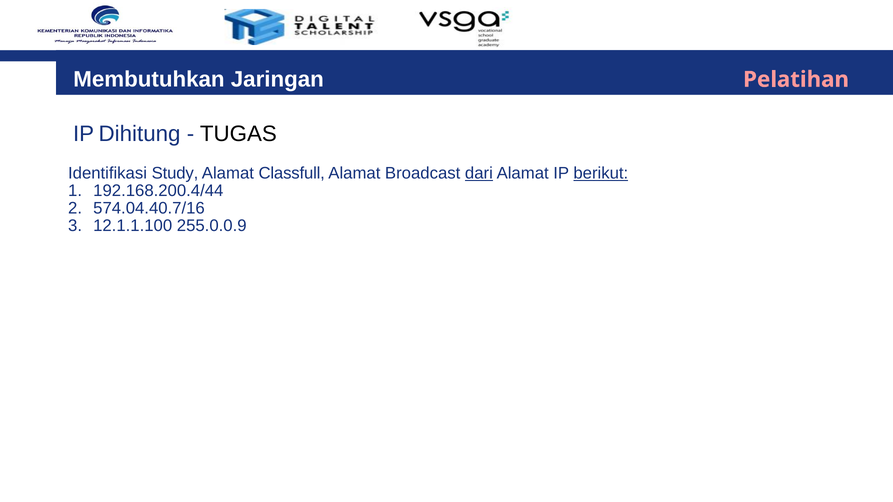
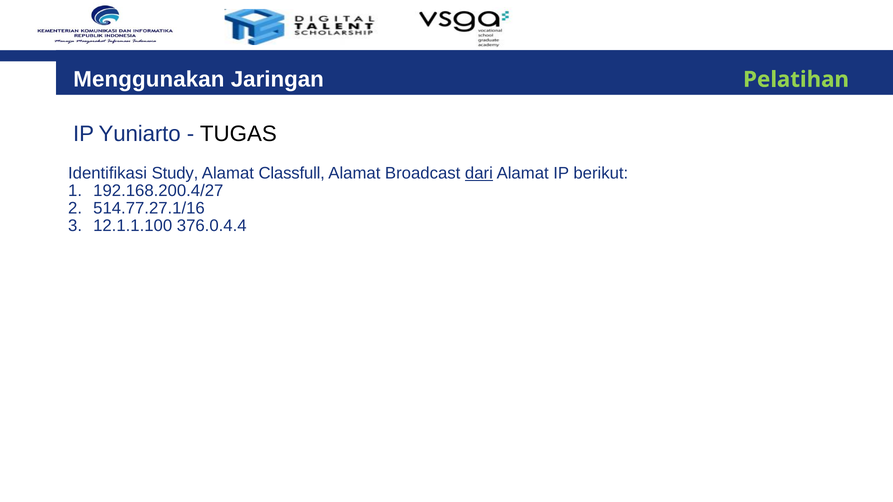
Membutuhkan: Membutuhkan -> Menggunakan (149, 80)
Pelatihan colour: pink -> light green (796, 80)
Dihitung: Dihitung -> Yuniarto (140, 134)
berikut underline: present -> none (601, 173)
192.168.200.4/44: 192.168.200.4/44 -> 192.168.200.4/27 (158, 191)
574.04.40.7/16: 574.04.40.7/16 -> 514.77.27.1/16 (149, 208)
255.0.0.9: 255.0.0.9 -> 376.0.4.4 (212, 226)
